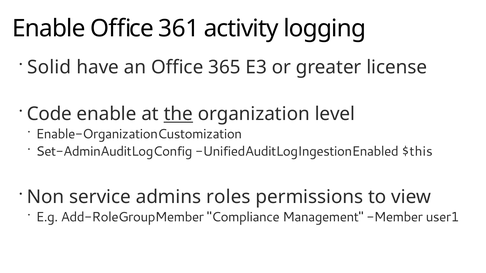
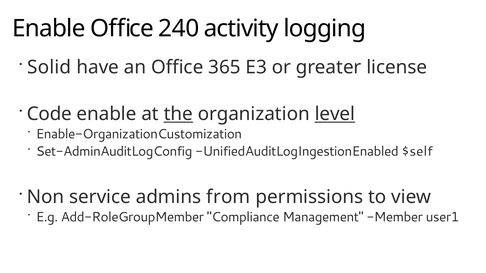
361: 361 -> 240 (179, 28)
level underline: none -> present (335, 114)
$this: $this -> $self (417, 152)
roles: roles -> from (228, 197)
